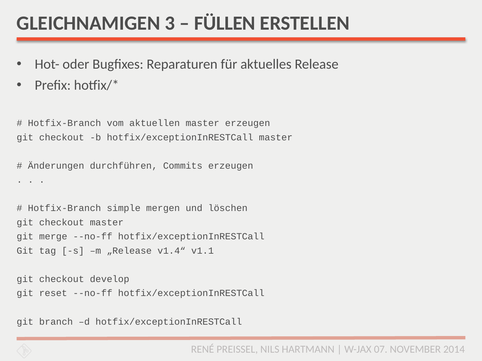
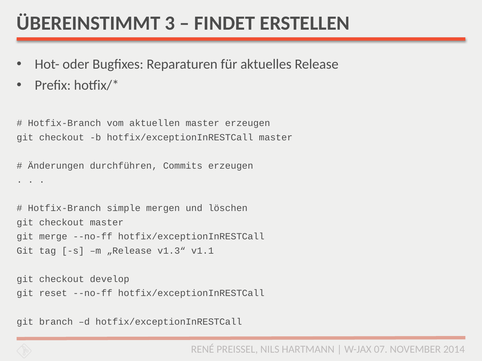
GLEICHNAMIGEN: GLEICHNAMIGEN -> ÜBEREINSTIMMT (88, 23)
FÜLLEN: FÜLLEN -> FINDET (225, 23)
v1.4“: v1.4“ -> v1.3“ (172, 251)
